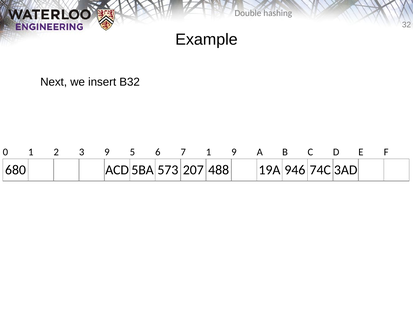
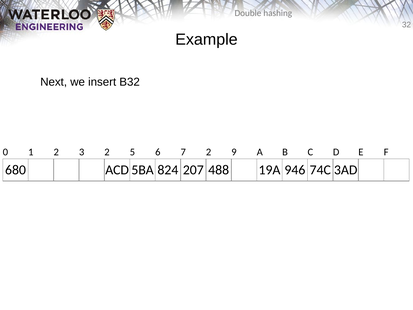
3 9: 9 -> 2 (107, 152)
7 1: 1 -> 2 (209, 152)
573: 573 -> 824 (168, 170)
